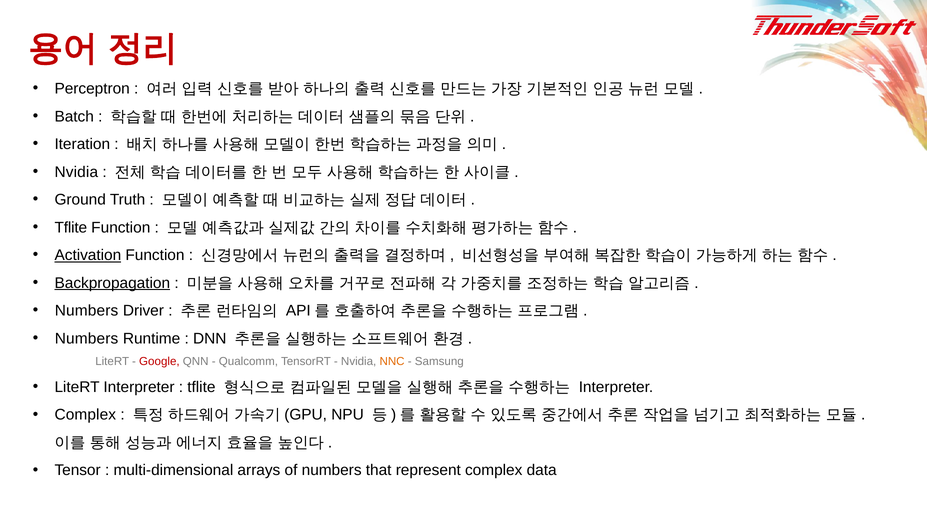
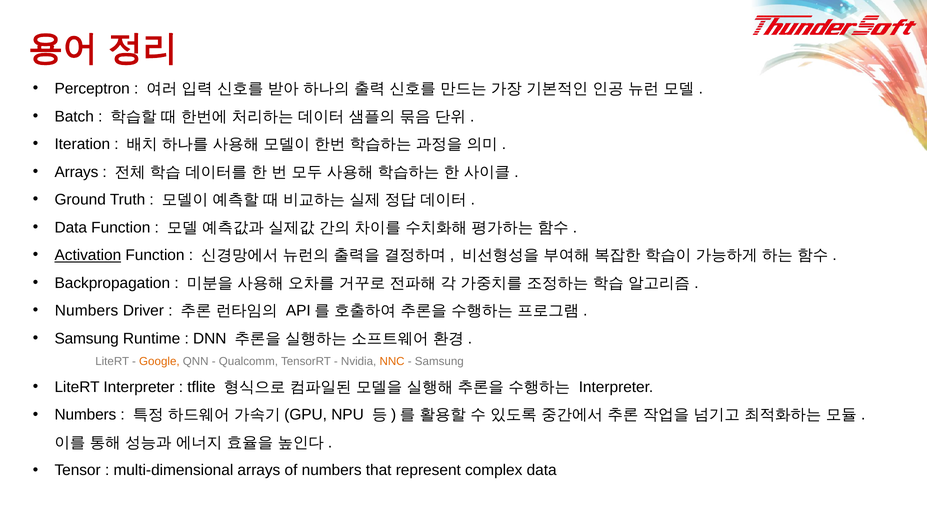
Nvidia: Nvidia -> Arrays (76, 172)
Tflite: Tflite -> Data (71, 228)
Backpropagation underline: present -> none (112, 283)
Numbers: Numbers -> Samsung (87, 339)
Google colour: red -> orange (159, 362)
Complex: Complex -> Numbers (85, 415)
